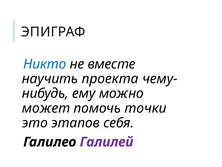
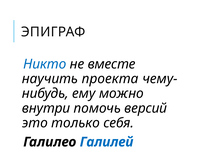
может: может -> внутри (46, 108)
точки: точки -> версий (146, 108)
этапов: этапов -> только (76, 123)
Галилей colour: purple -> blue (107, 142)
